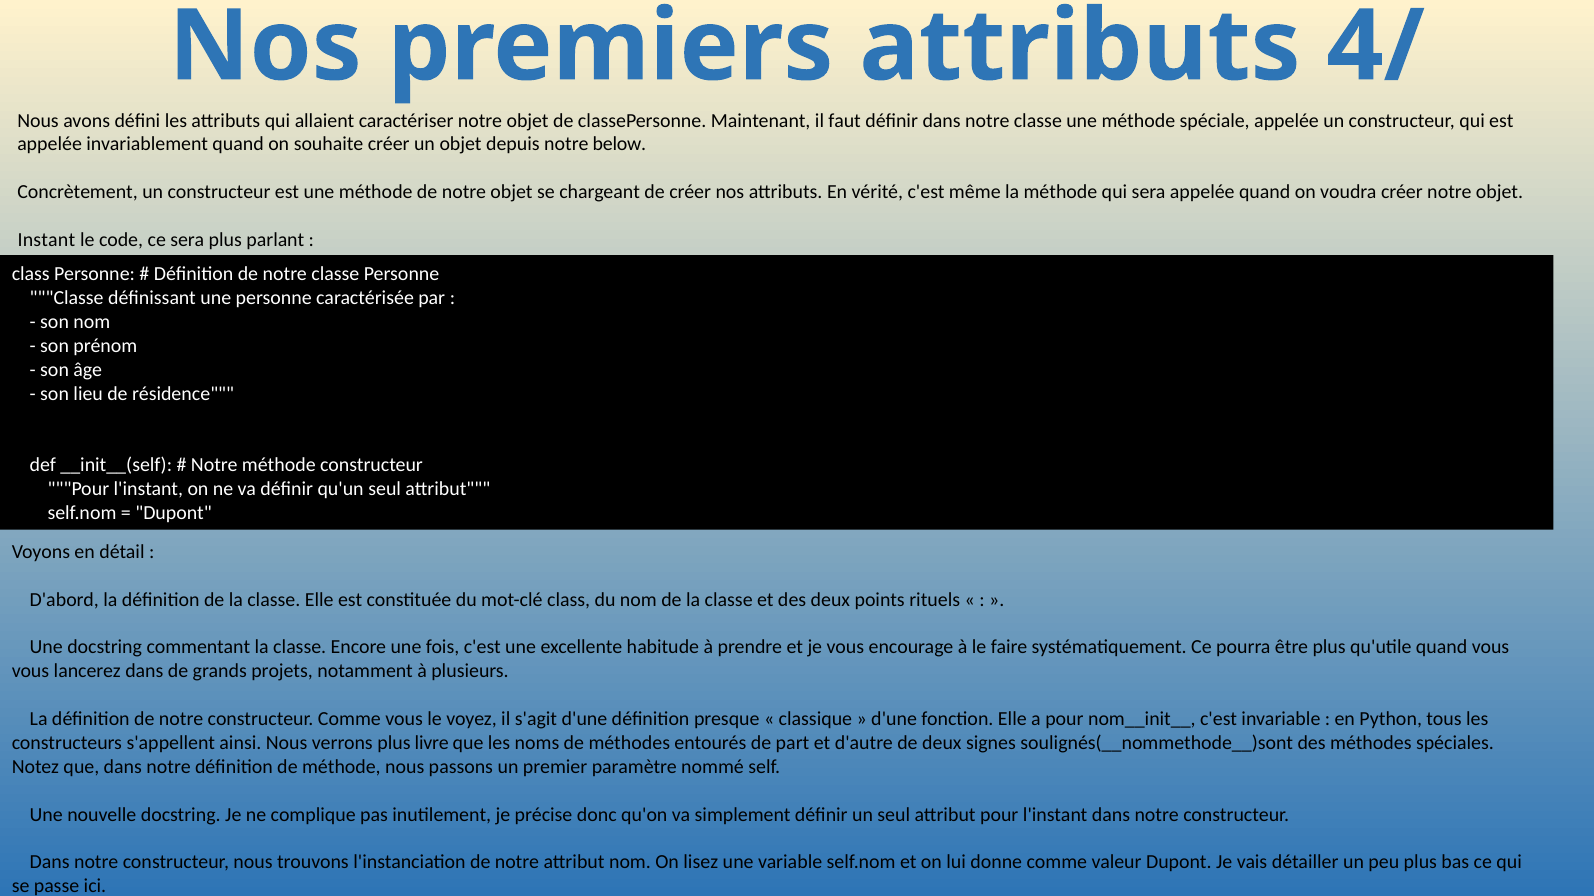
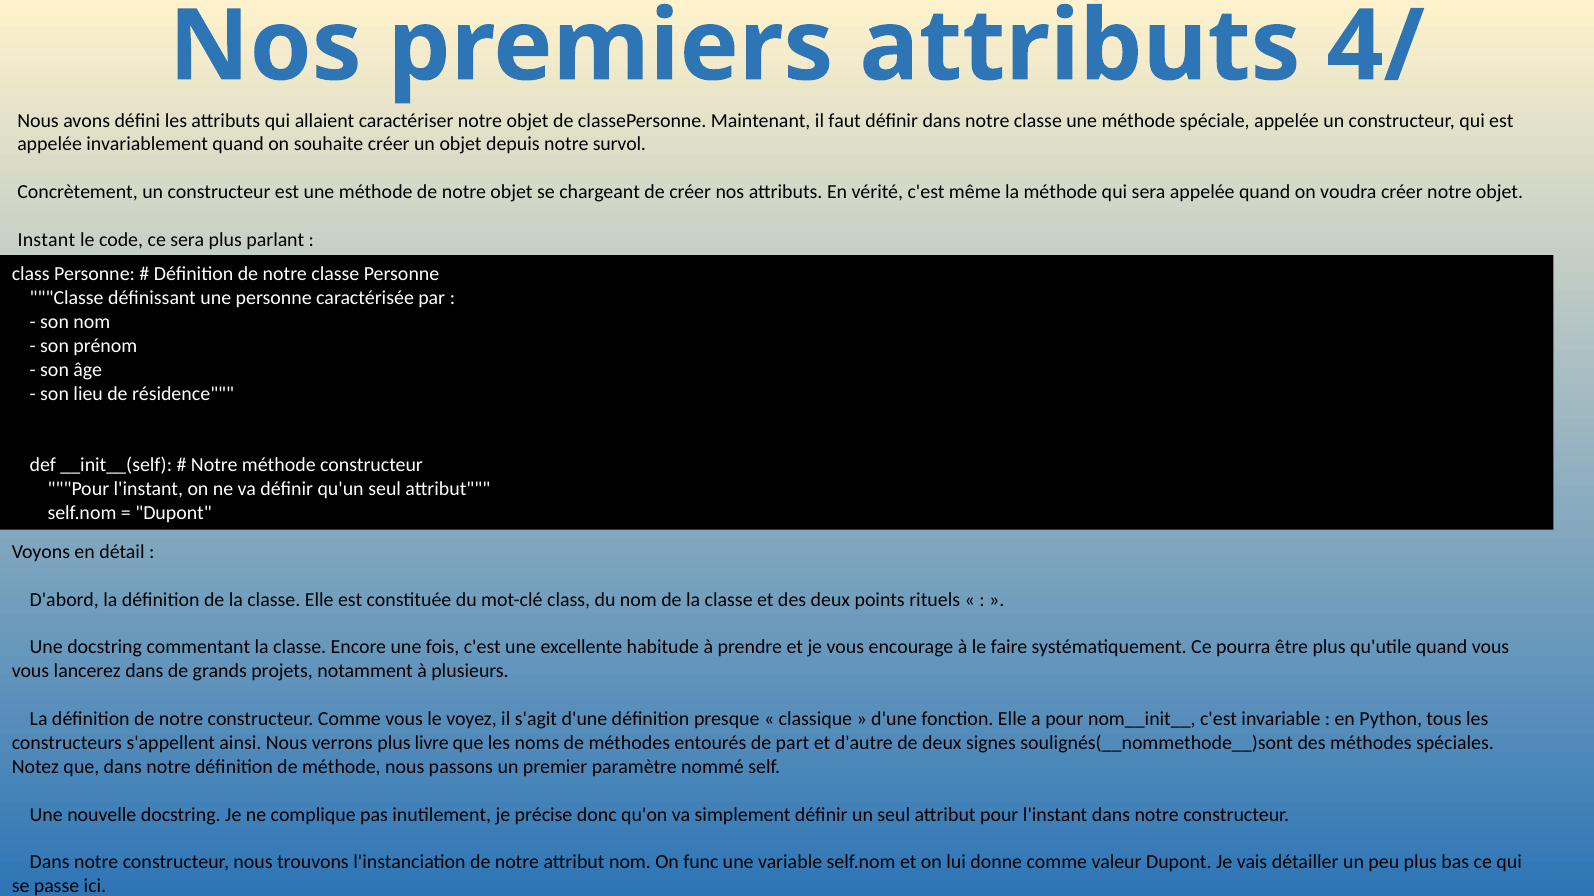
below: below -> survol (619, 144)
lisez: lisez -> func (701, 863)
